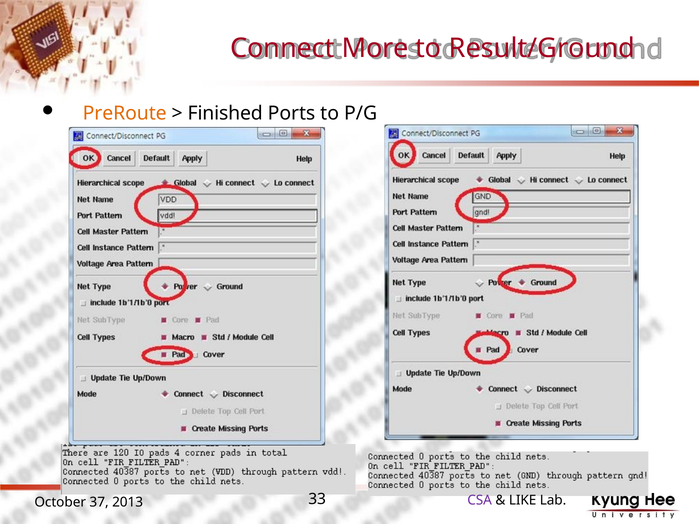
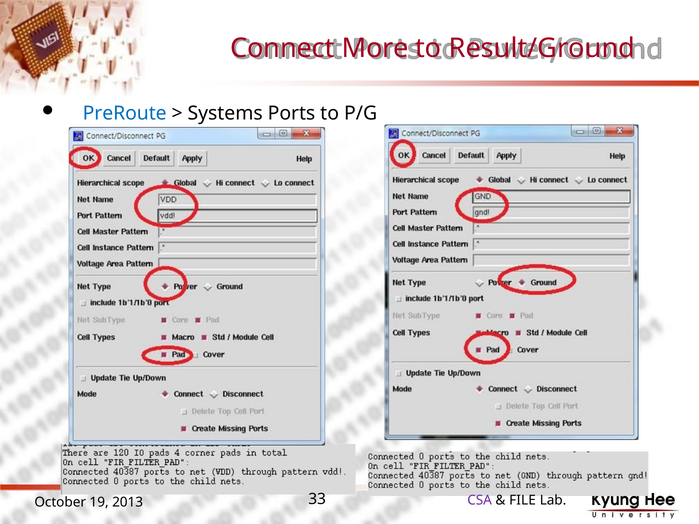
PreRoute colour: orange -> blue (125, 113)
Finished: Finished -> Systems (225, 113)
LIKE: LIKE -> FILE (523, 500)
37: 37 -> 19 (99, 503)
